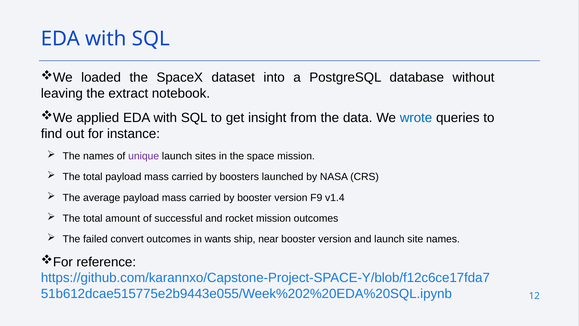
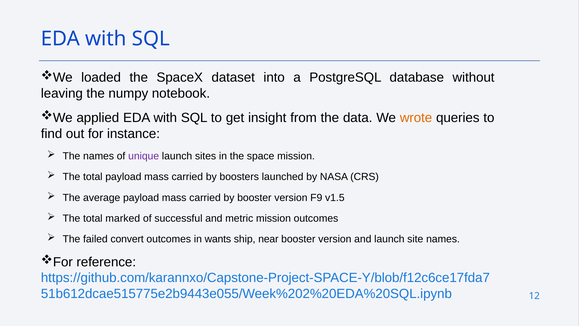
extract: extract -> numpy (128, 93)
wrote colour: blue -> orange (416, 118)
v1.4: v1.4 -> v1.5 (335, 197)
amount: amount -> marked (123, 218)
rocket: rocket -> metric (239, 218)
